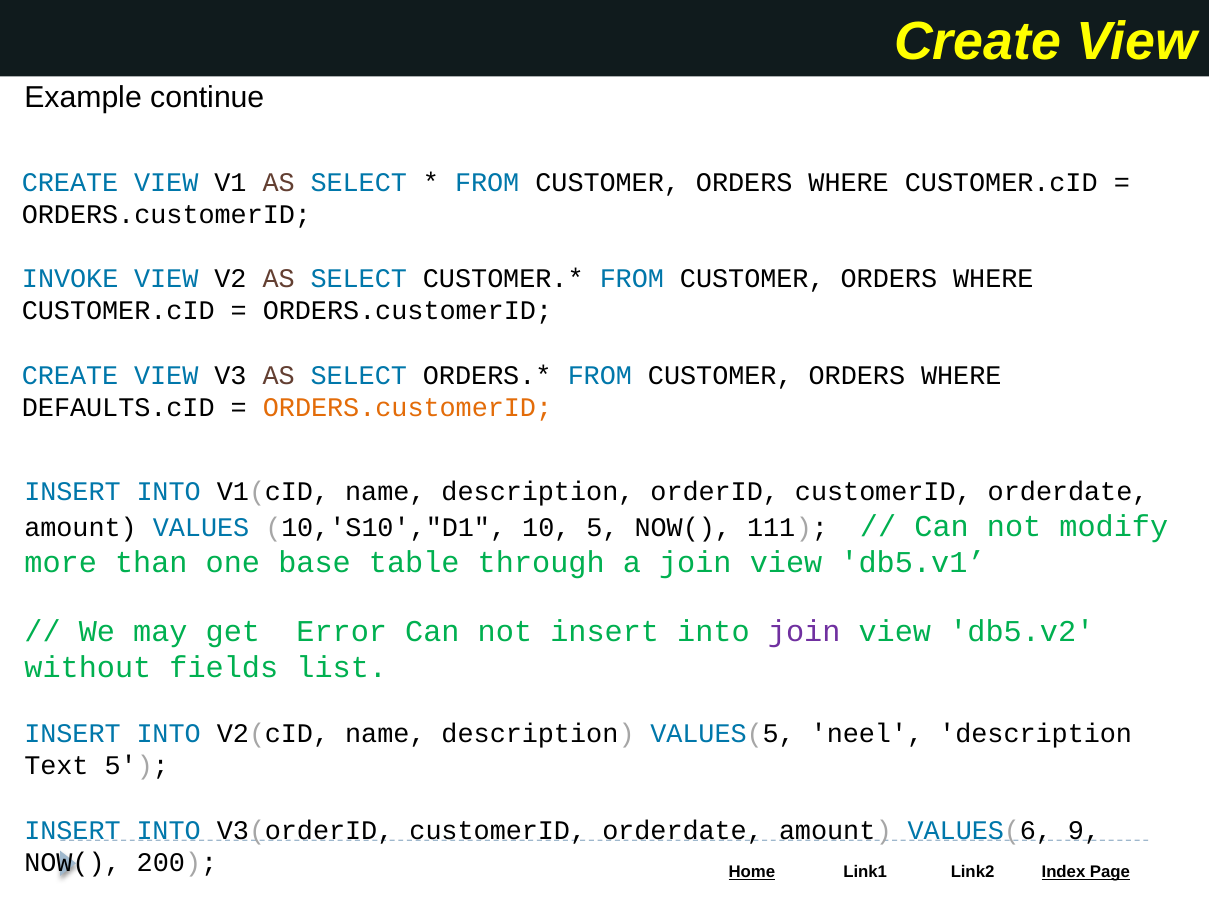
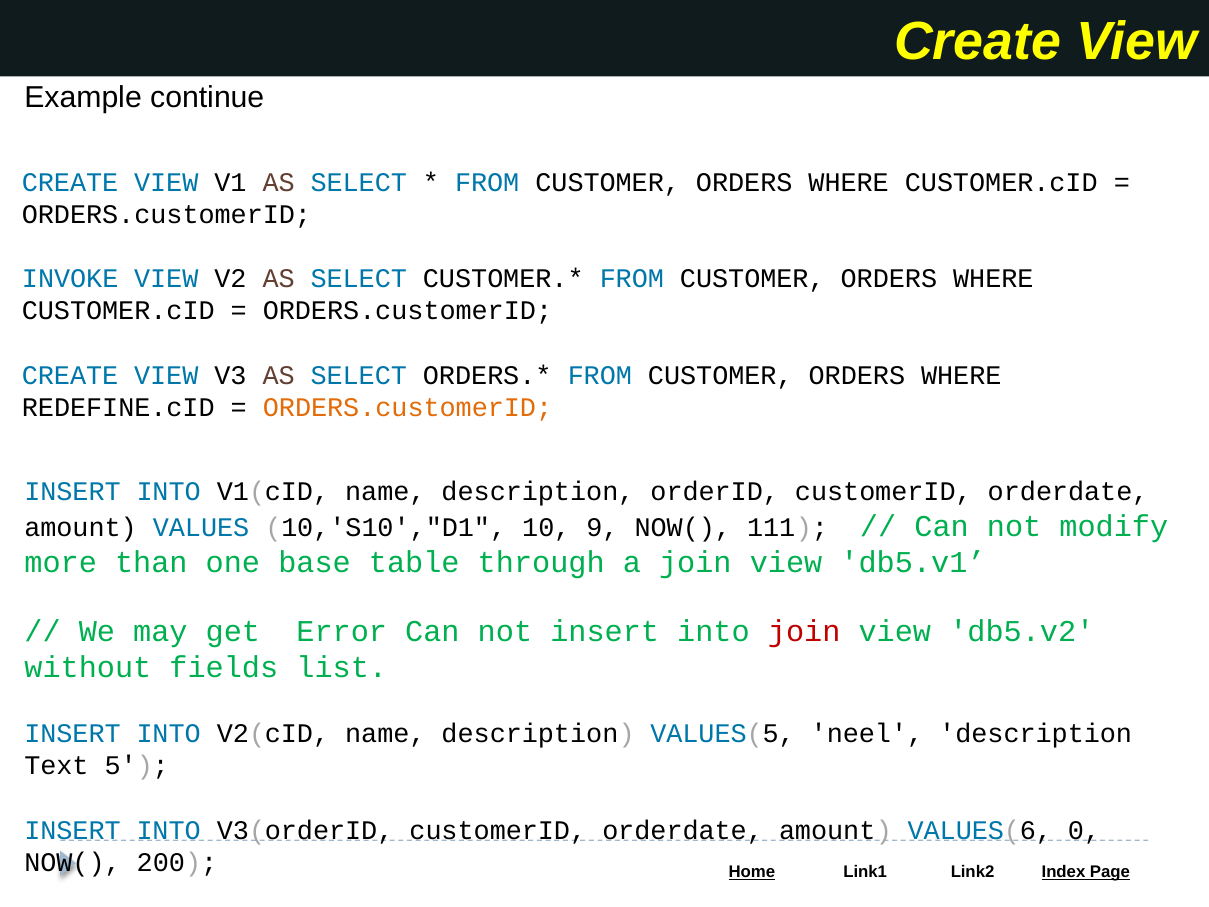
DEFAULTS.cID: DEFAULTS.cID -> REDEFINE.cID (118, 408)
10 5: 5 -> 9 (603, 527)
join colour: purple -> red (804, 631)
9: 9 -> 0 (1084, 830)
